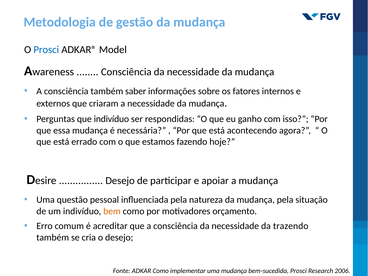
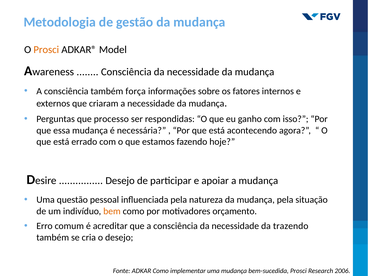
Prosci colour: blue -> orange (46, 50)
saber: saber -> força (136, 91)
que indivíduo: indivíduo -> processo (111, 119)
